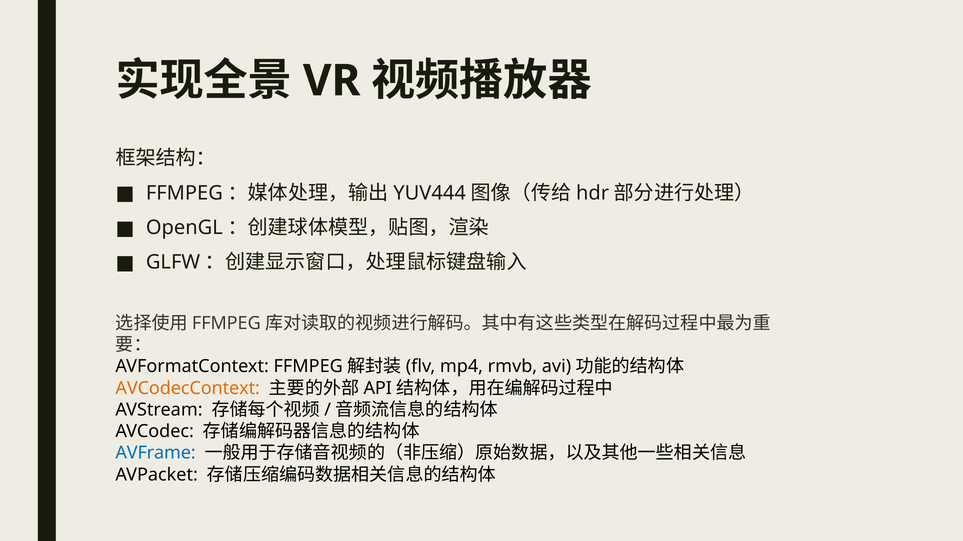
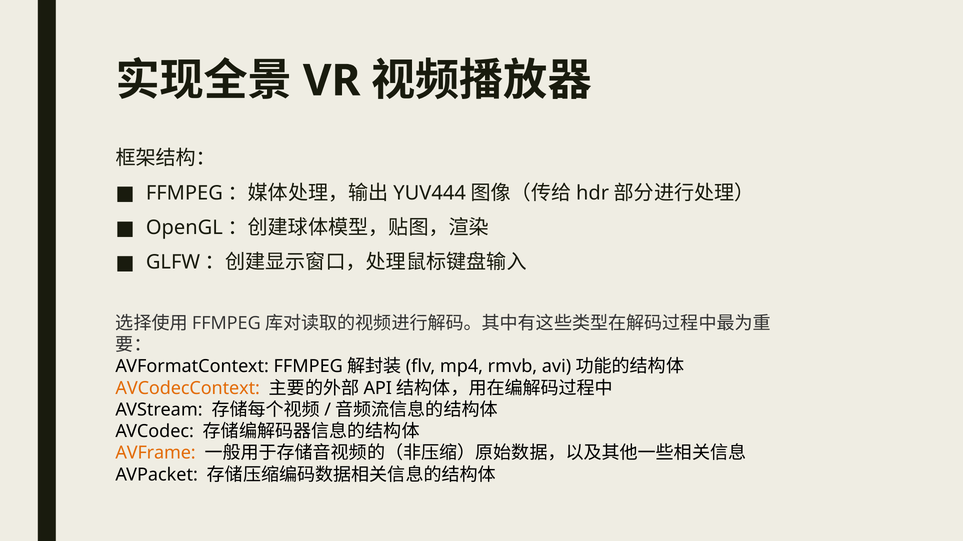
AVFrame colour: blue -> orange (156, 454)
